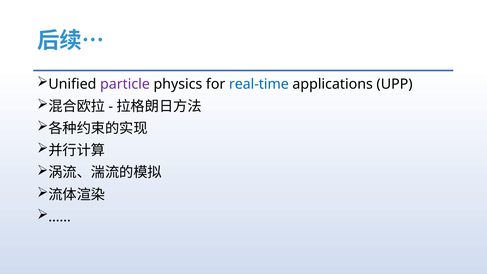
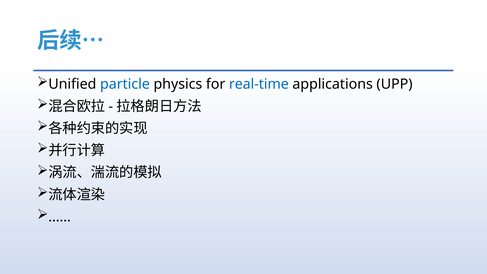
particle colour: purple -> blue (125, 84)
